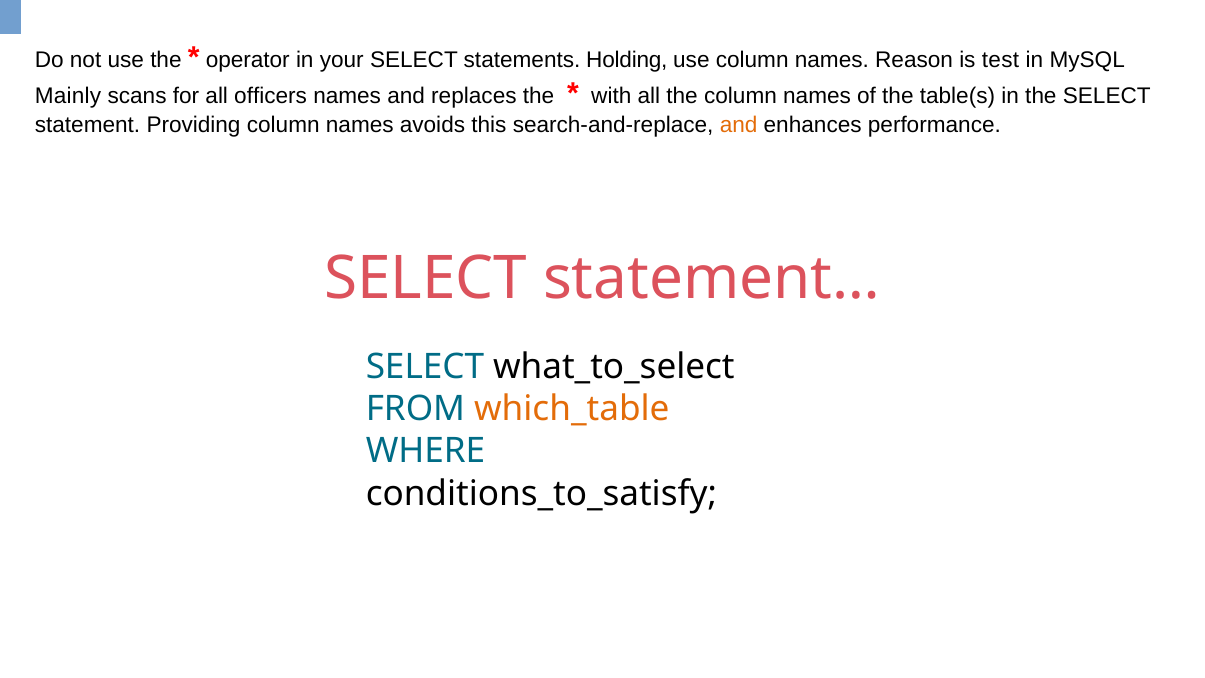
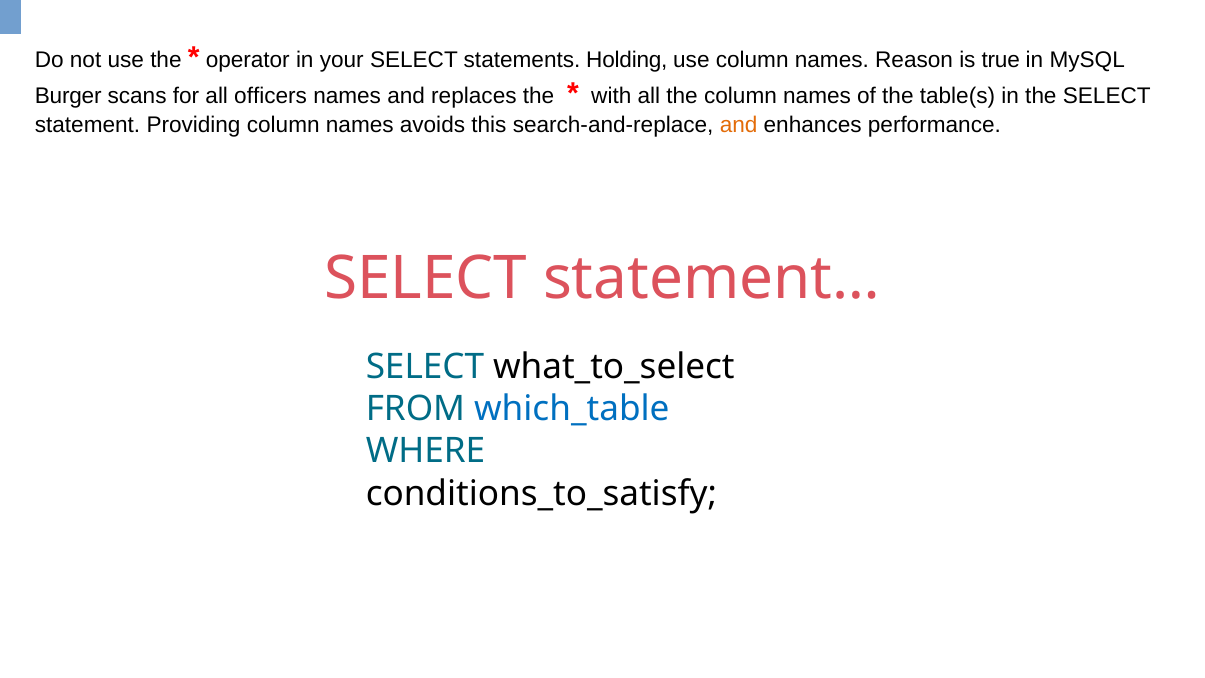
test: test -> true (1001, 60)
Mainly: Mainly -> Burger (68, 96)
which_table colour: orange -> blue (572, 409)
